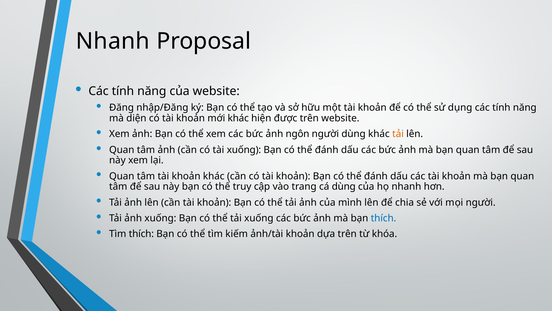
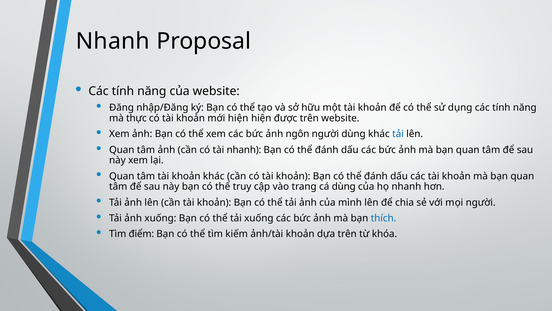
diện: diện -> thực (136, 118)
mới khác: khác -> hiện (238, 118)
tải colour: orange -> blue (398, 134)
tài xuống: xuống -> nhanh (244, 150)
Tìm thích: thích -> điểm (141, 234)
